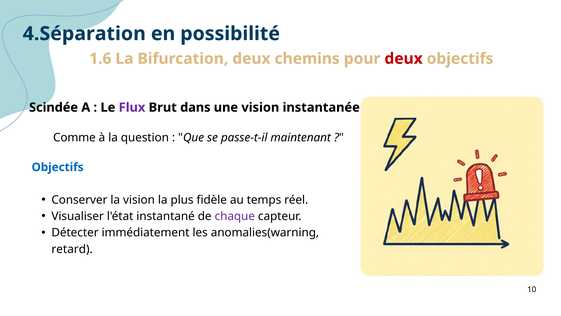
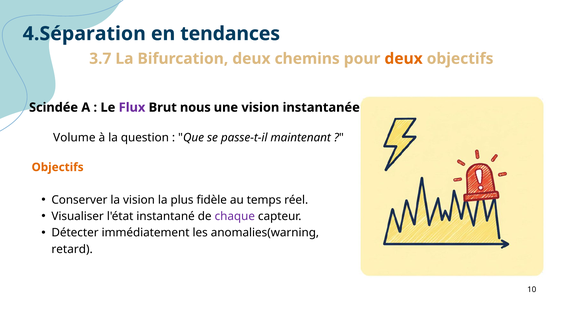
possibilité: possibilité -> tendances (230, 34)
1.6: 1.6 -> 3.7 (100, 59)
deux colour: red -> orange (404, 59)
dans: dans -> nous (195, 107)
Comme: Comme -> Volume (74, 137)
Objectifs colour: blue -> orange (58, 167)
